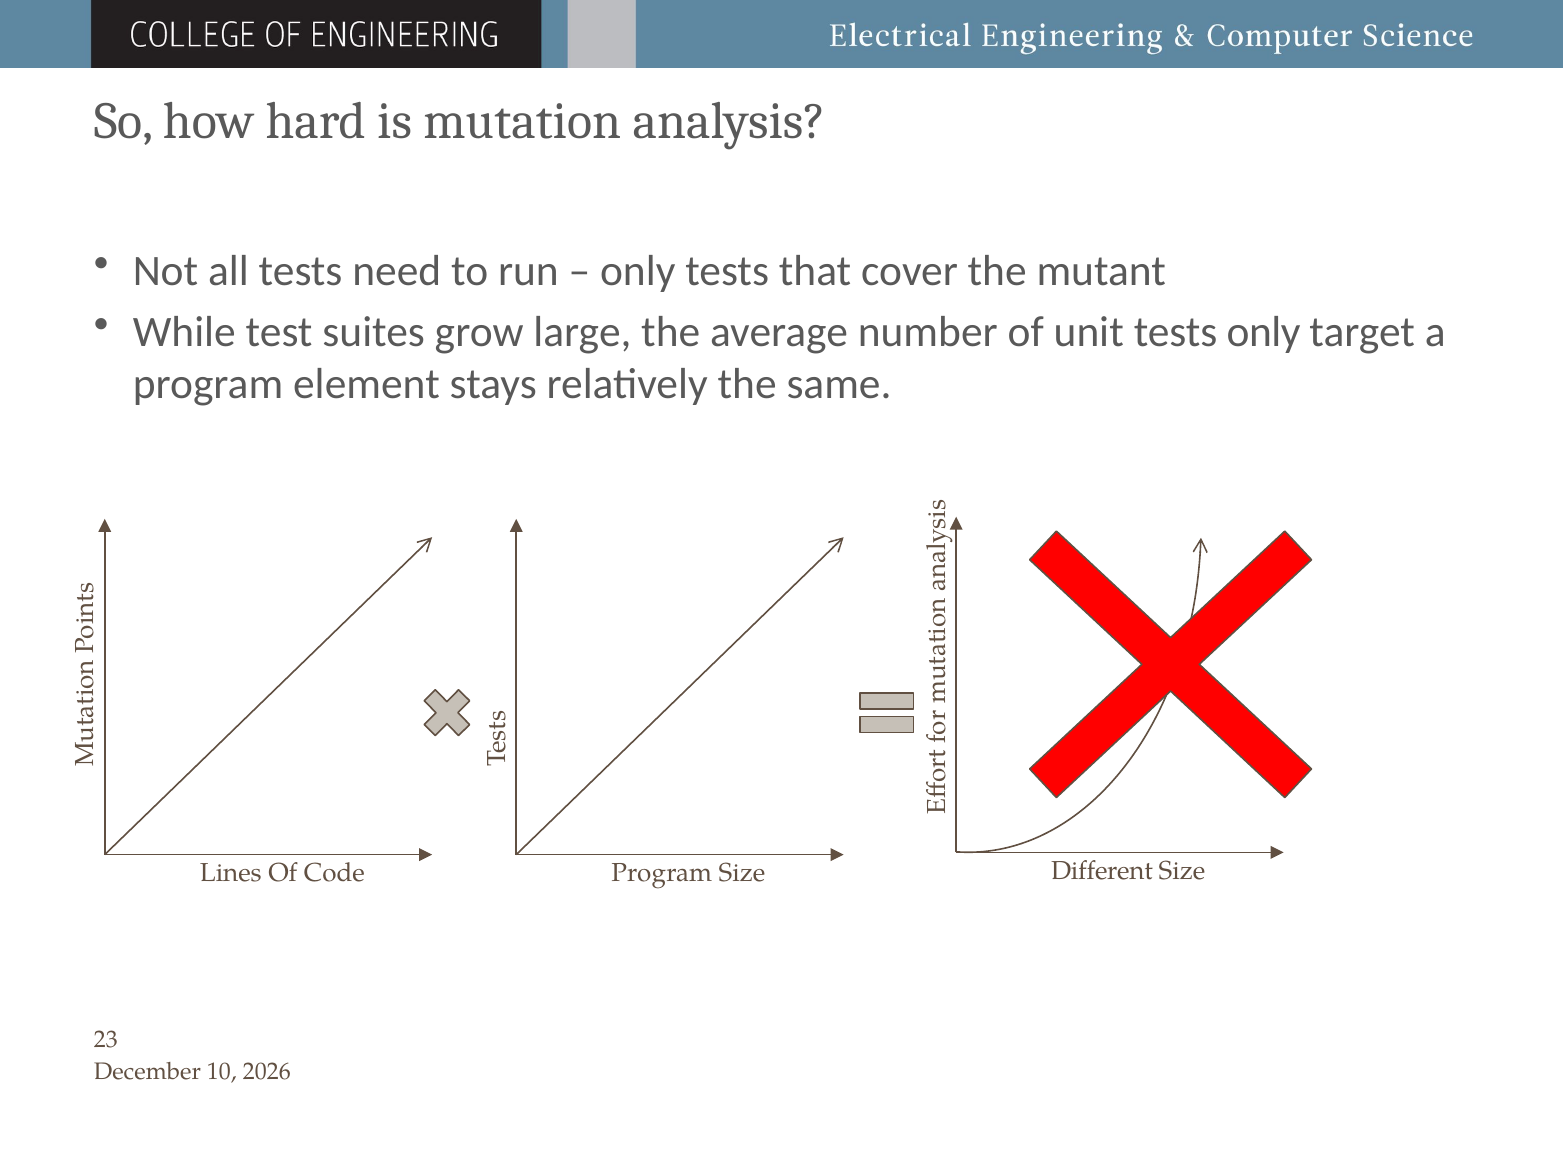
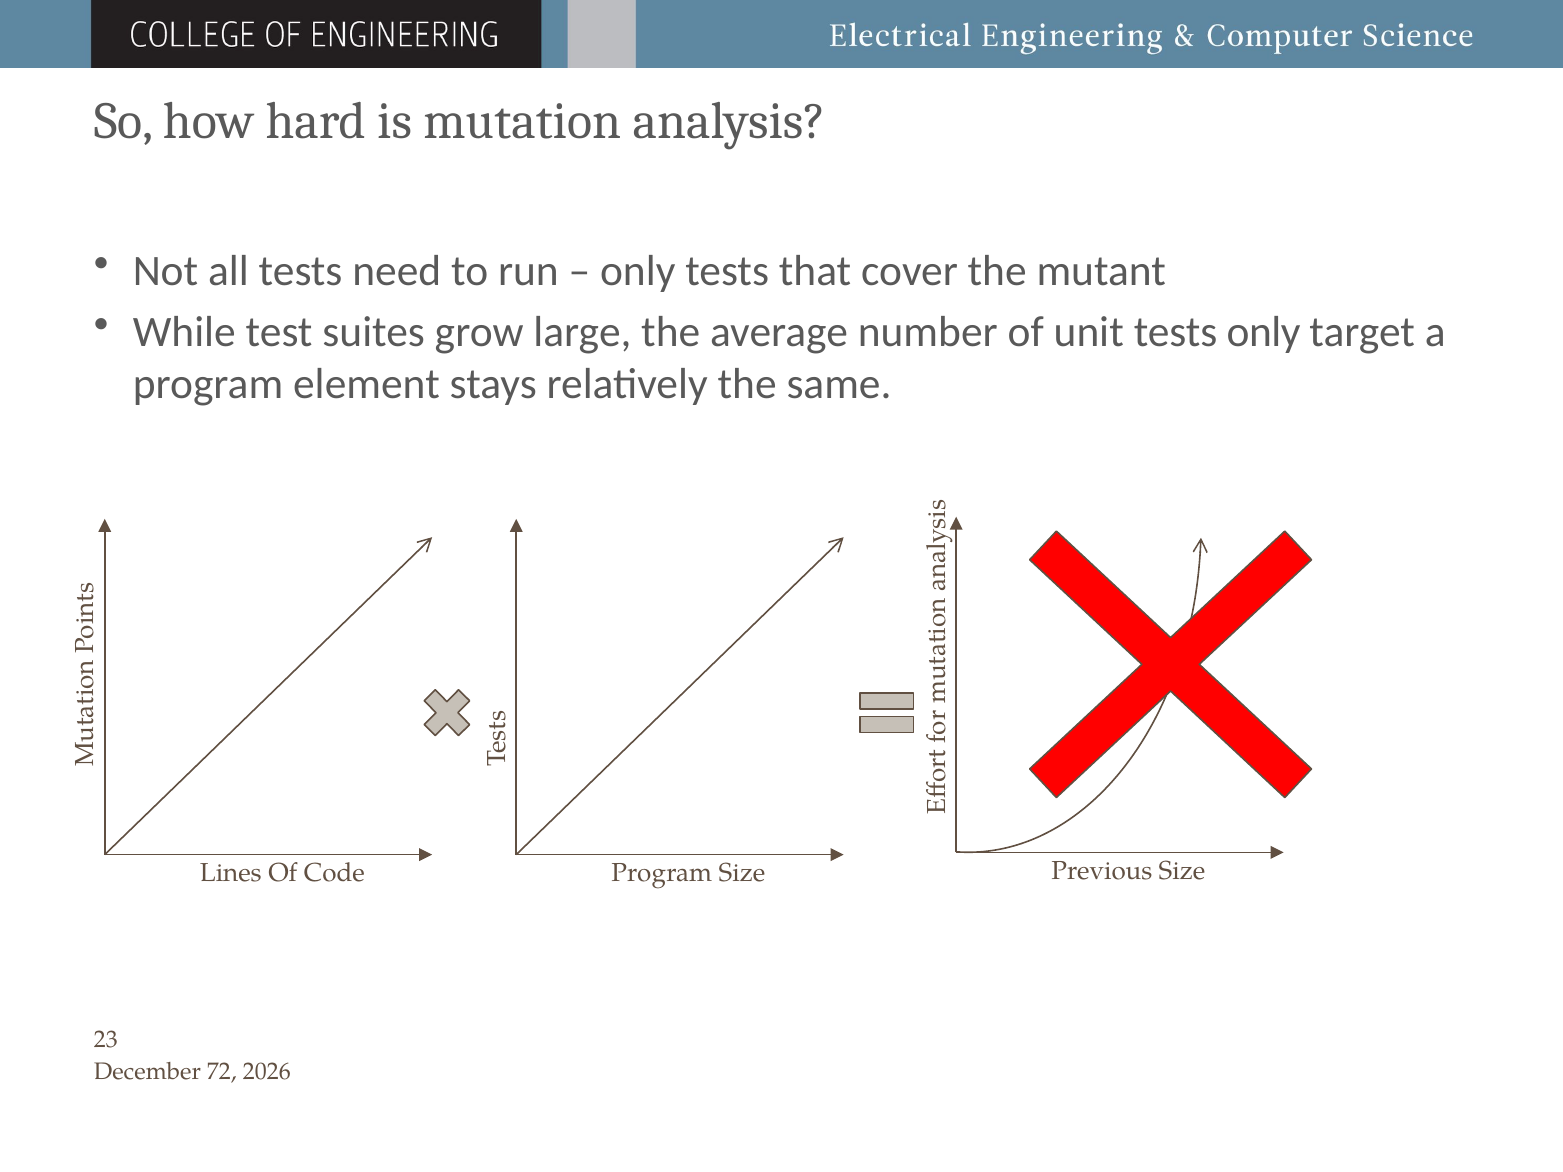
Different: Different -> Previous (1102, 871)
10: 10 -> 72 (222, 1072)
